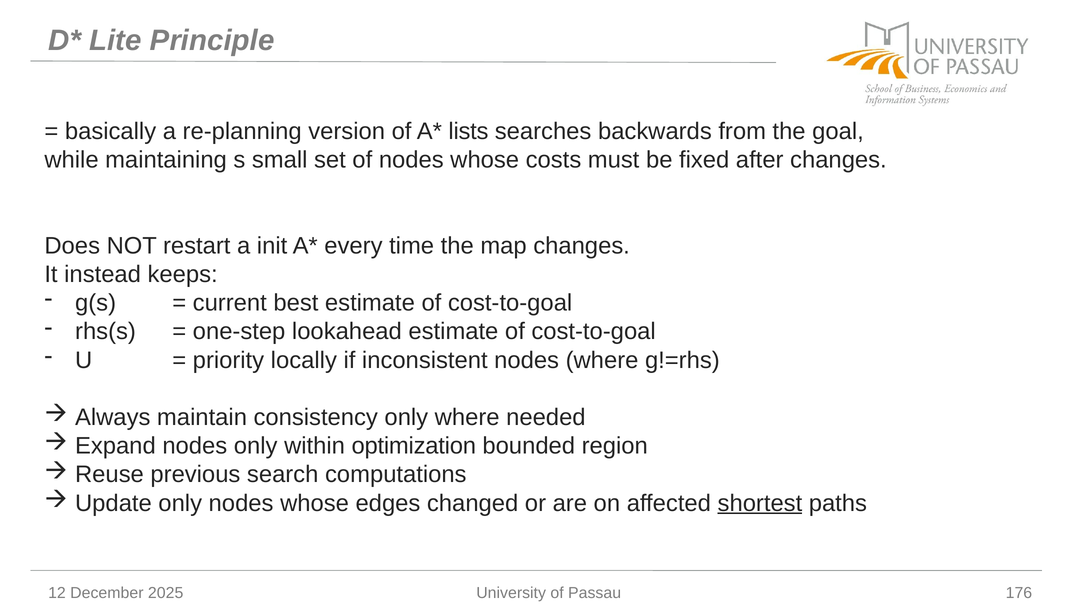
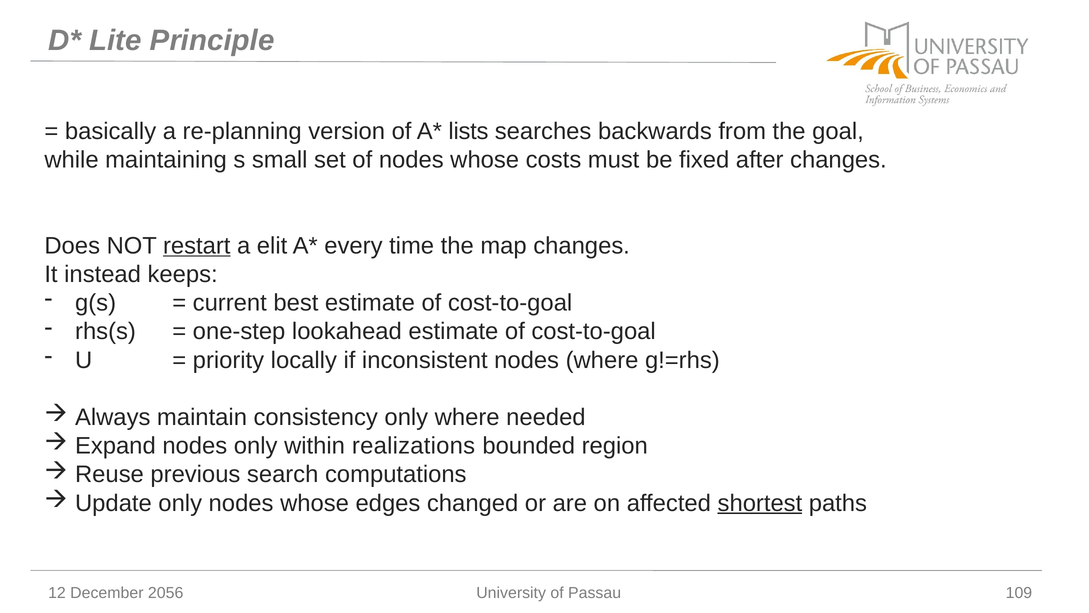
restart underline: none -> present (197, 246)
init: init -> elit (272, 246)
optimization: optimization -> realizations (414, 446)
2025: 2025 -> 2056 (166, 593)
176: 176 -> 109 (1019, 593)
